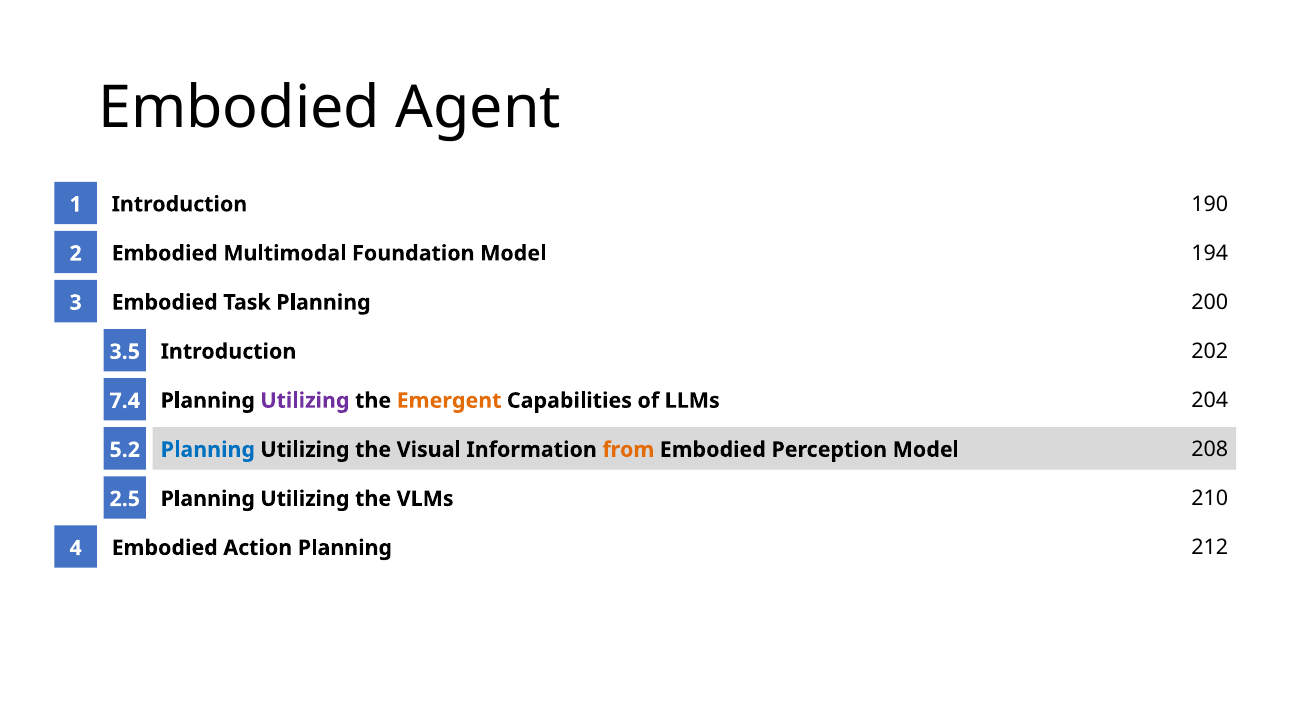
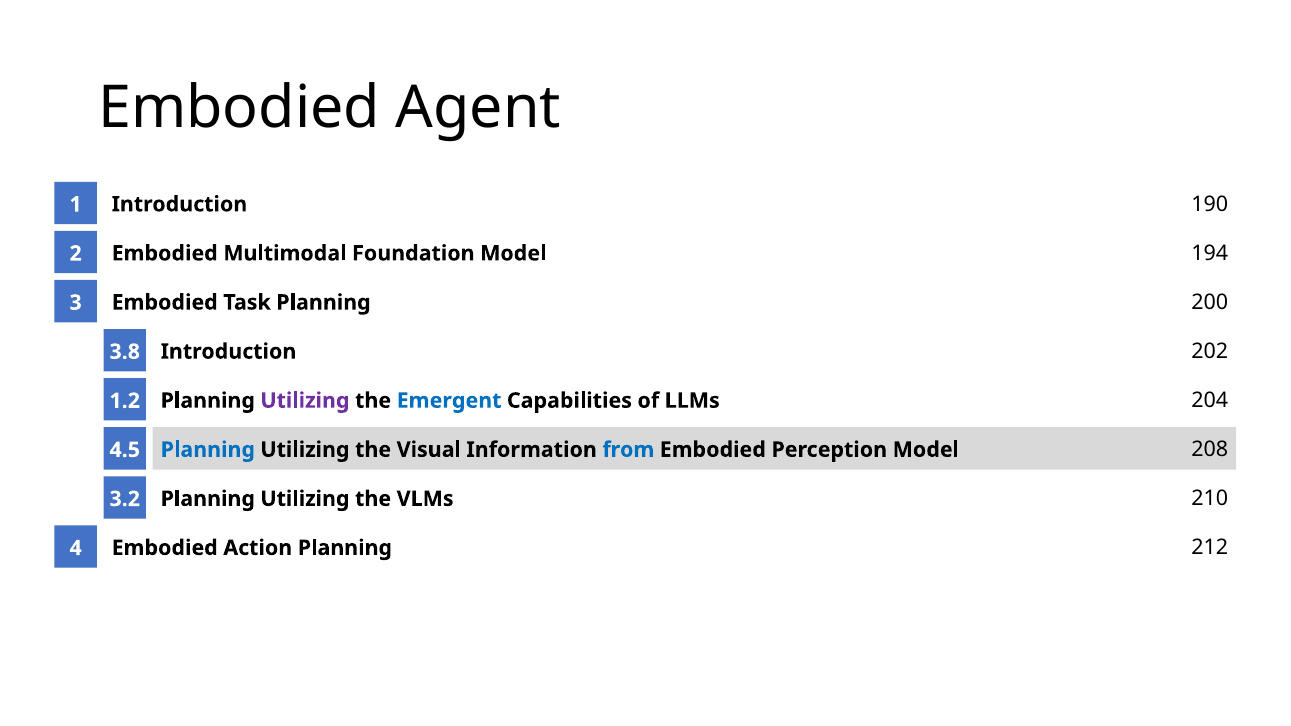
3.5: 3.5 -> 3.8 (125, 352)
Emergent colour: orange -> blue (449, 401)
7.4: 7.4 -> 1.2 (125, 401)
from colour: orange -> blue (628, 450)
5.2: 5.2 -> 4.5 (125, 450)
2.5: 2.5 -> 3.2 (125, 499)
